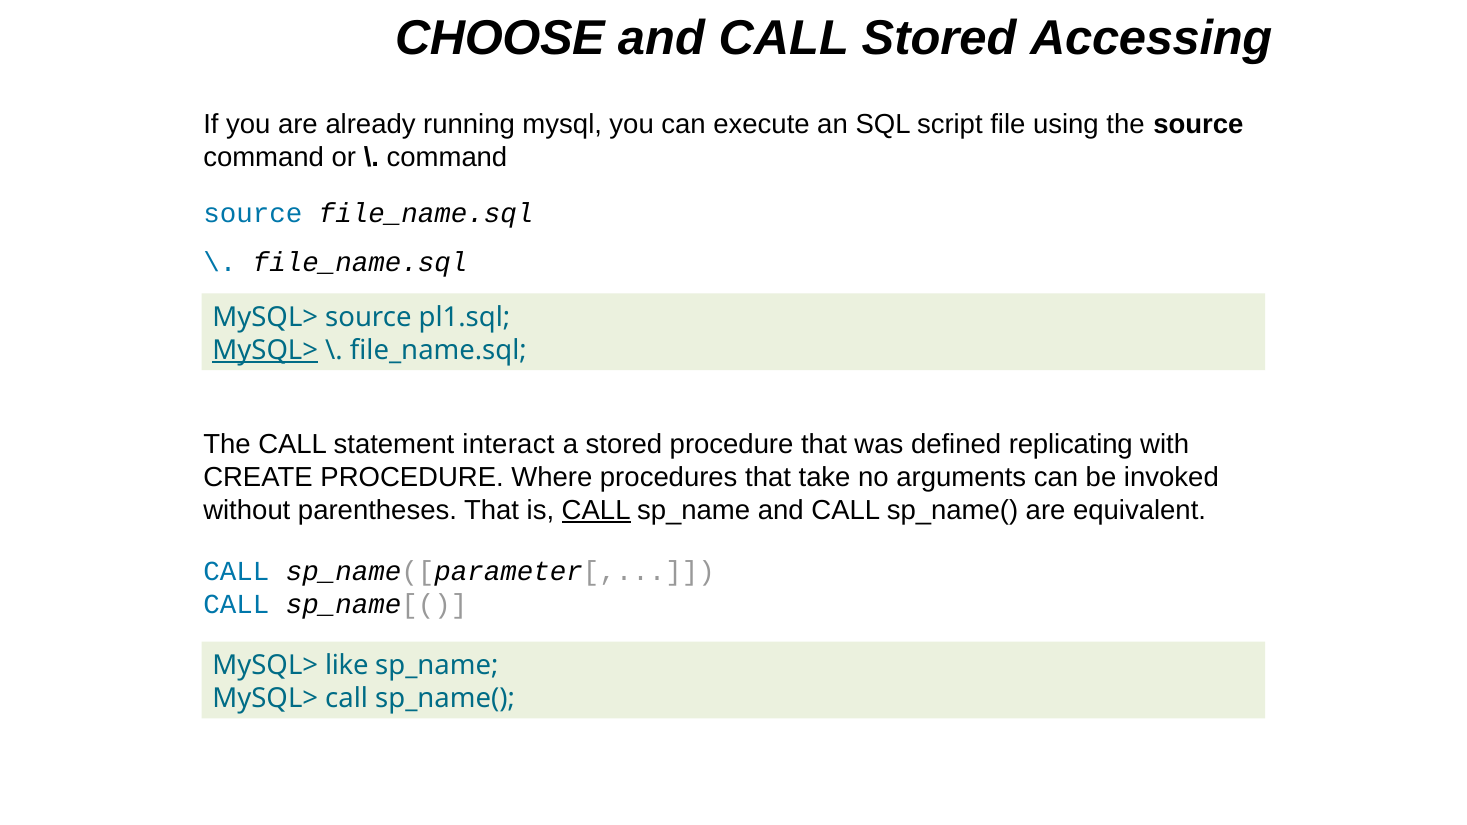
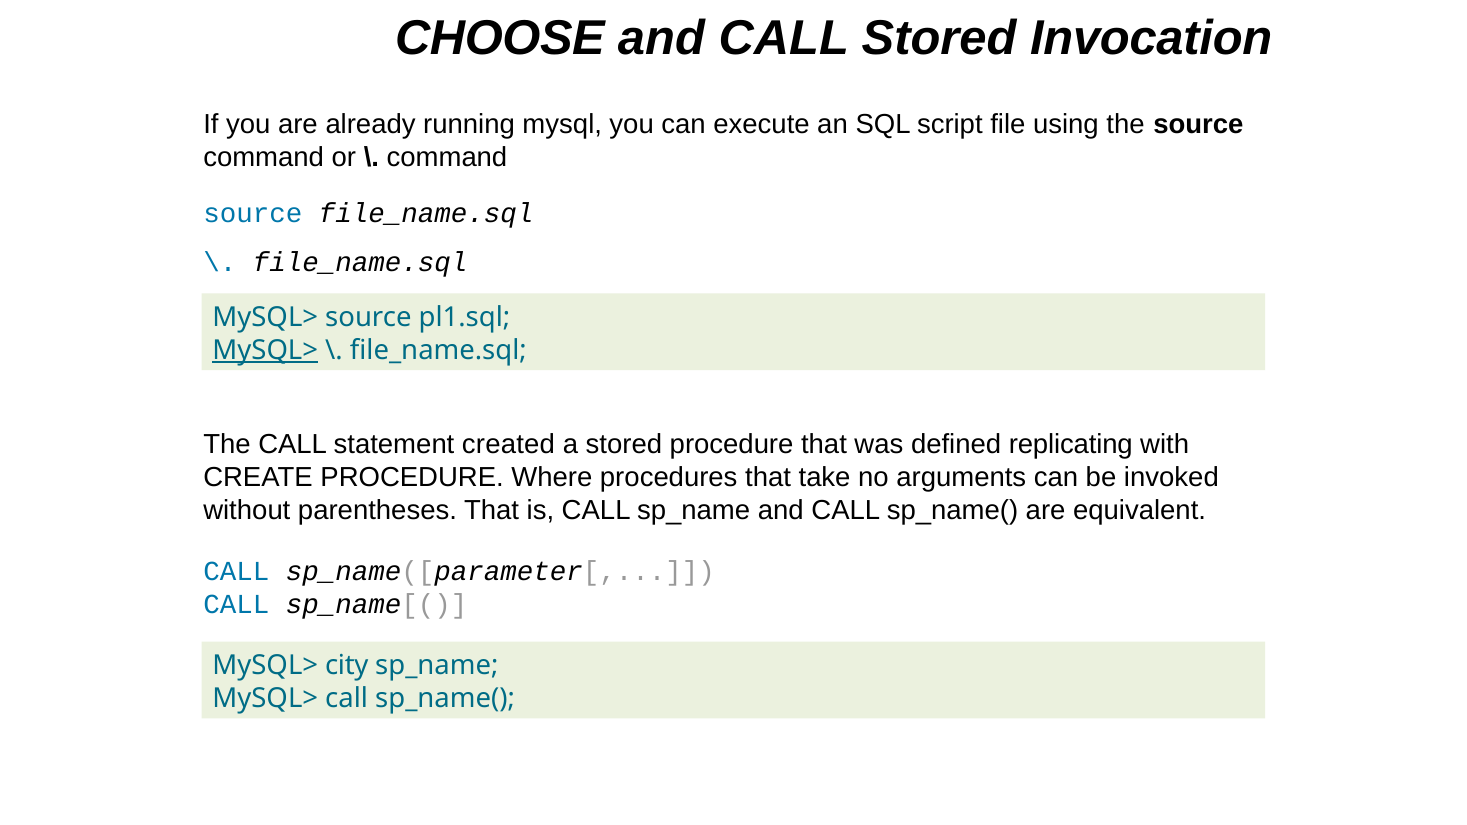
Accessing: Accessing -> Invocation (1151, 38)
interact: interact -> created (508, 445)
CALL underline: present -> none (596, 511)
like: like -> city (347, 666)
